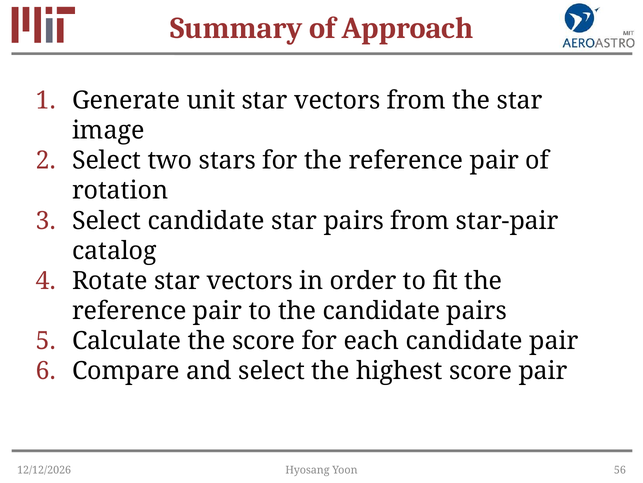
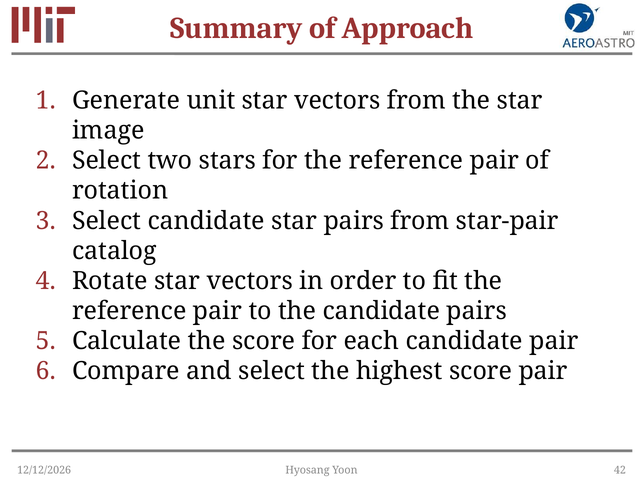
56: 56 -> 42 (620, 469)
